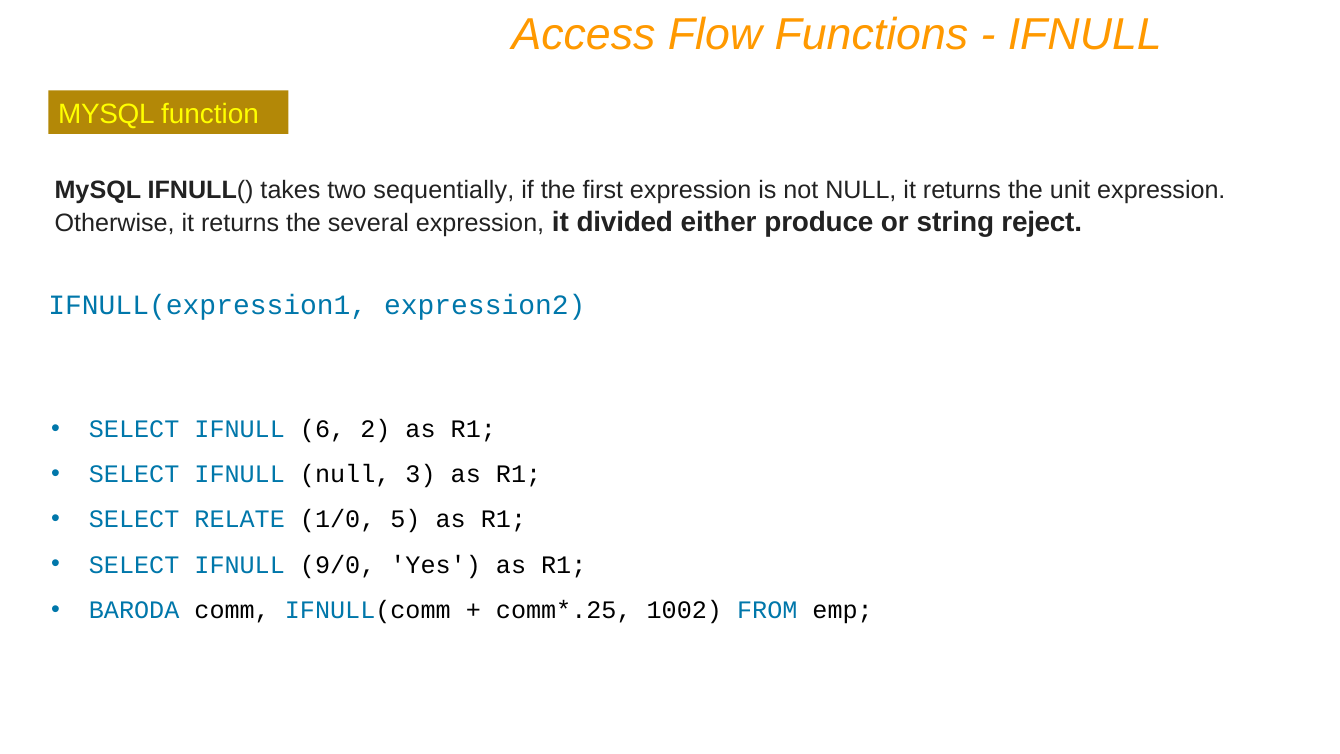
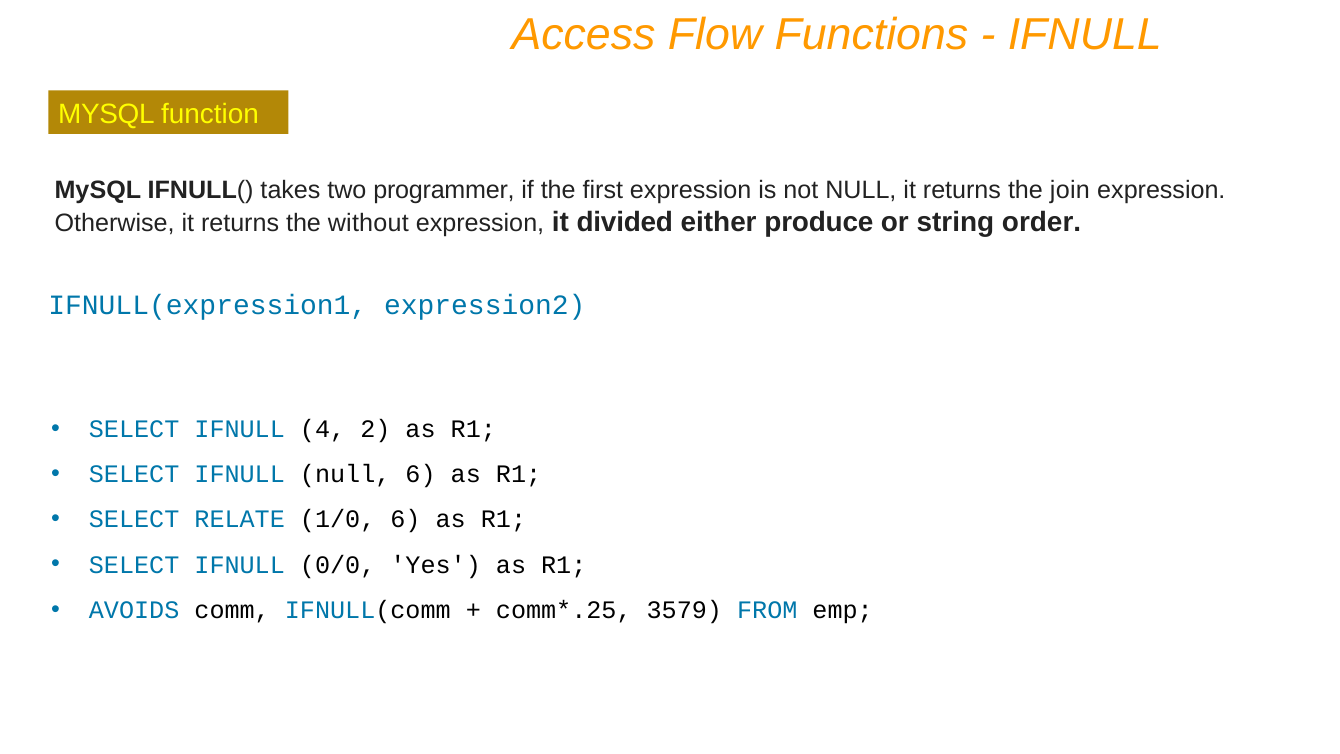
sequentially: sequentially -> programmer (444, 190)
unit: unit -> join (1070, 190)
several: several -> without (368, 223)
reject: reject -> order (1042, 222)
6: 6 -> 4 (323, 429)
null 3: 3 -> 6 (421, 474)
1/0 5: 5 -> 6 (405, 519)
9/0: 9/0 -> 0/0 (338, 565)
BARODA: BARODA -> AVOIDS (134, 610)
1002: 1002 -> 3579 (684, 610)
